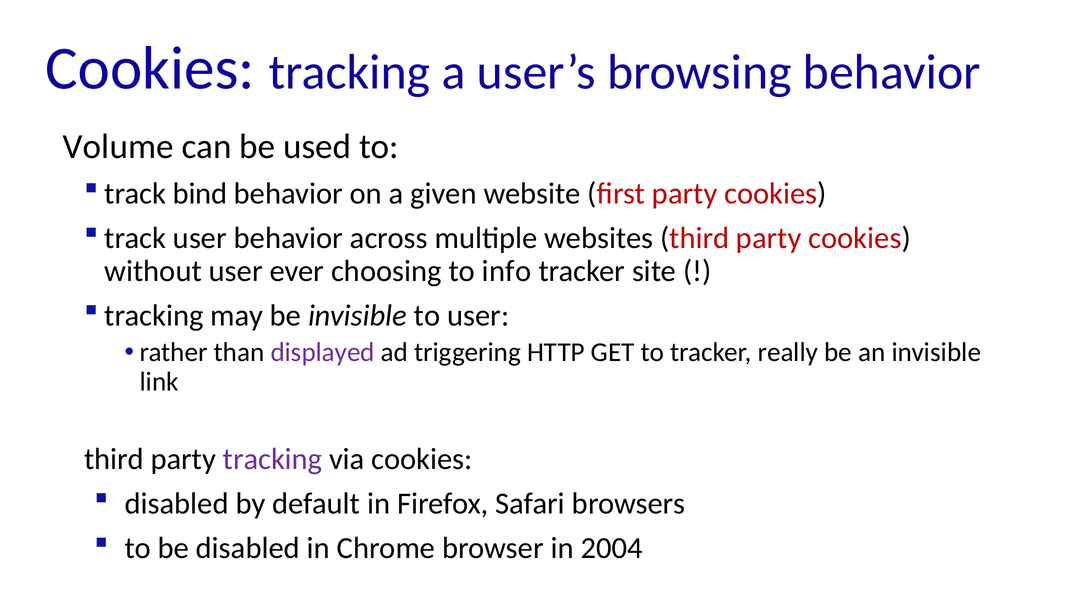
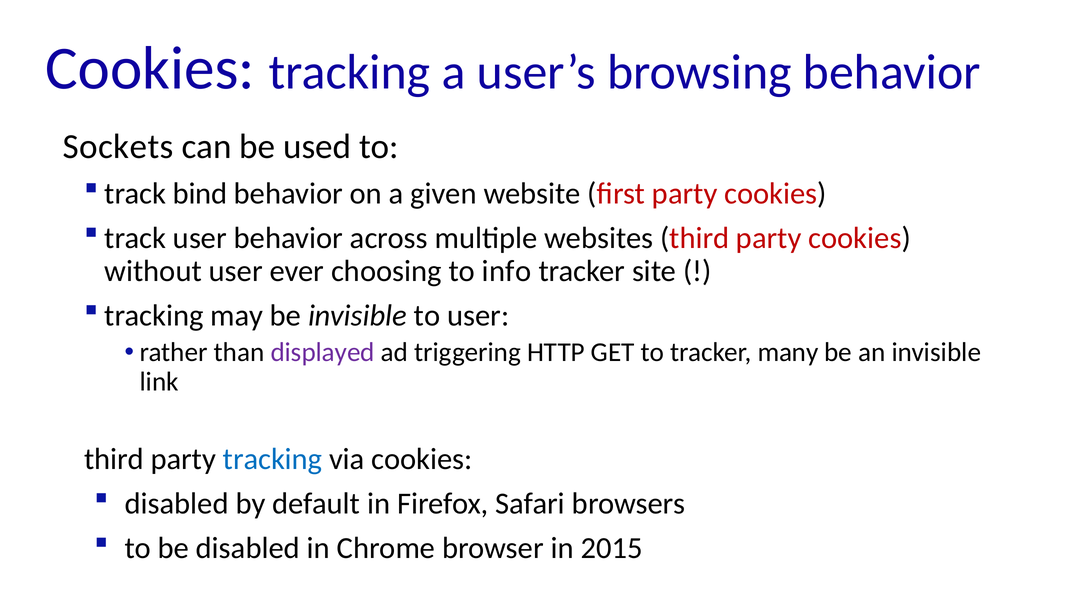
Volume: Volume -> Sockets (118, 147)
really: really -> many (788, 352)
tracking colour: purple -> blue (273, 459)
2004: 2004 -> 2015 (612, 548)
